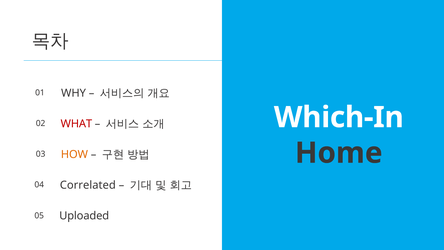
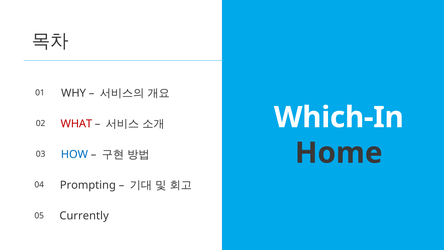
HOW colour: orange -> blue (74, 154)
Correlated: Correlated -> Prompting (88, 185)
Uploaded: Uploaded -> Currently (84, 216)
